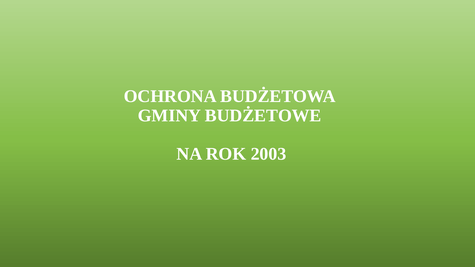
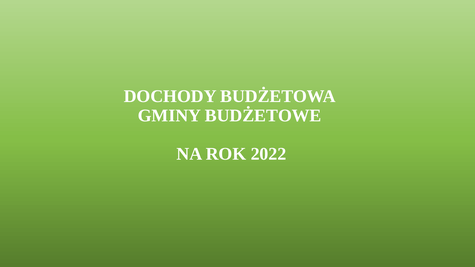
OCHRONA: OCHRONA -> DOCHODY (170, 96)
2003: 2003 -> 2022 (269, 154)
